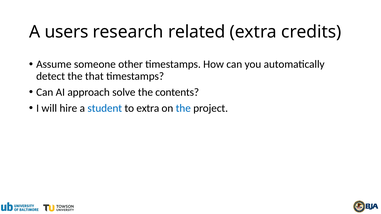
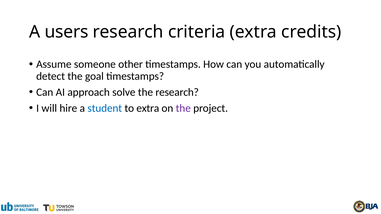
related: related -> criteria (197, 32)
that: that -> goal (94, 76)
the contents: contents -> research (177, 92)
the colour: blue -> purple (183, 108)
